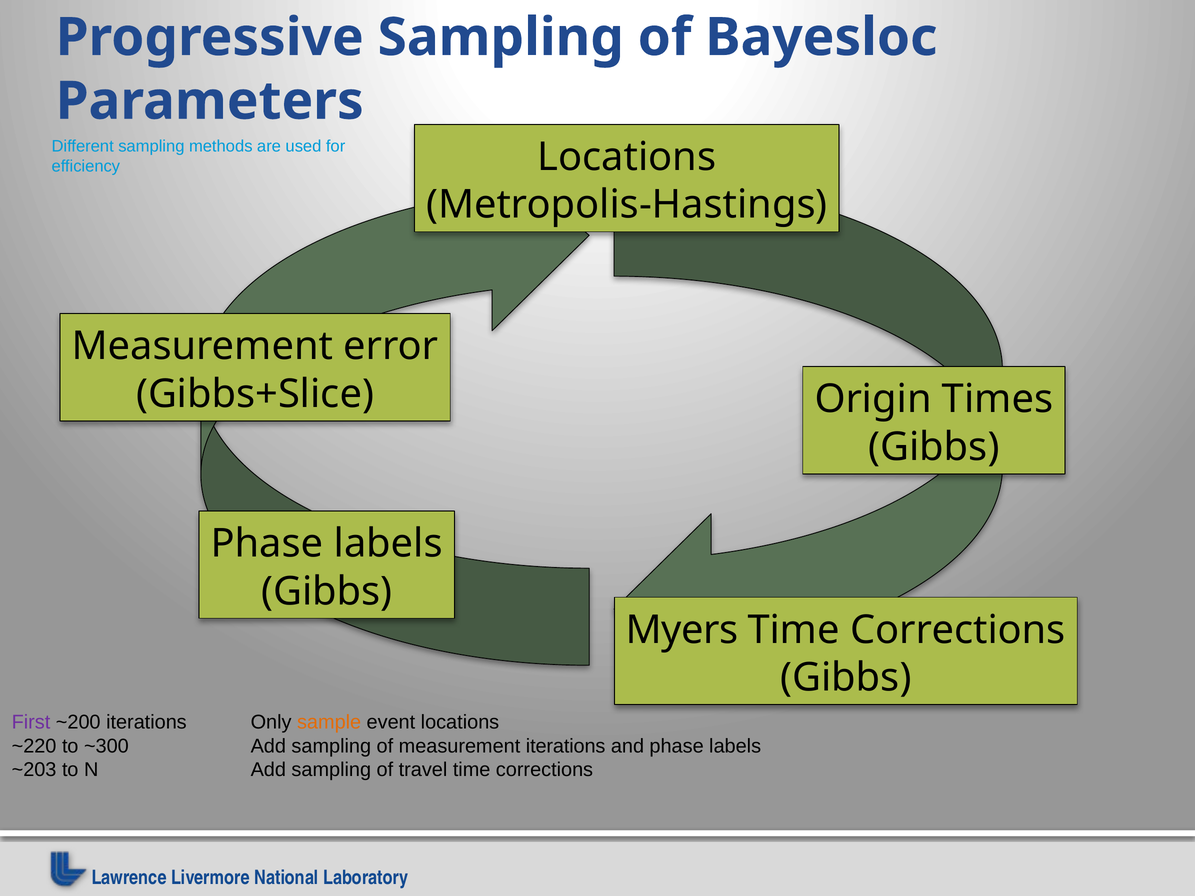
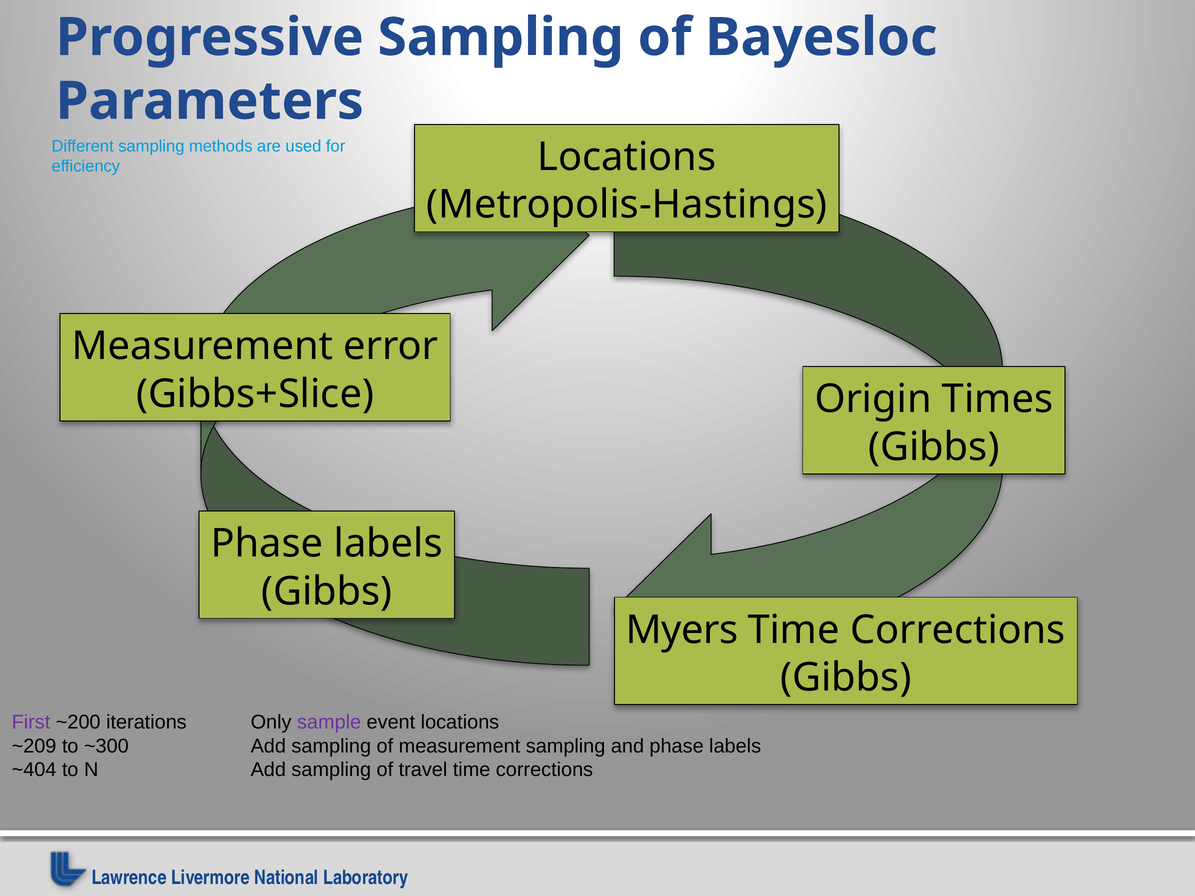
sample colour: orange -> purple (329, 722)
~220: ~220 -> ~209 (34, 746)
measurement iterations: iterations -> sampling (566, 746)
~203: ~203 -> ~404 (34, 770)
